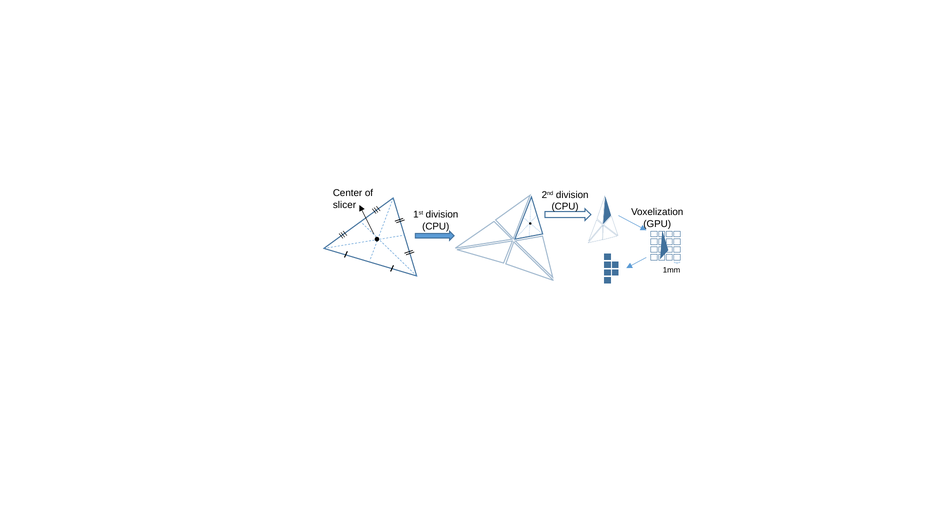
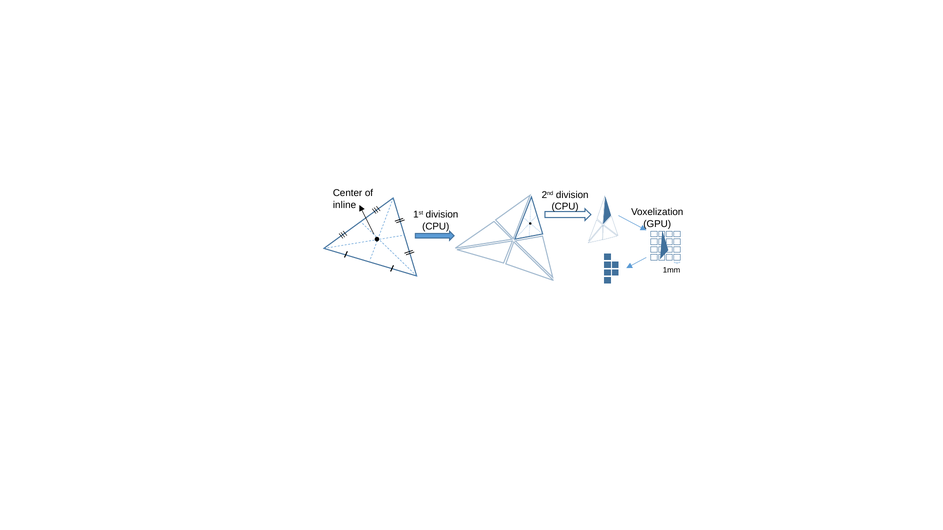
slicer: slicer -> inline (344, 205)
